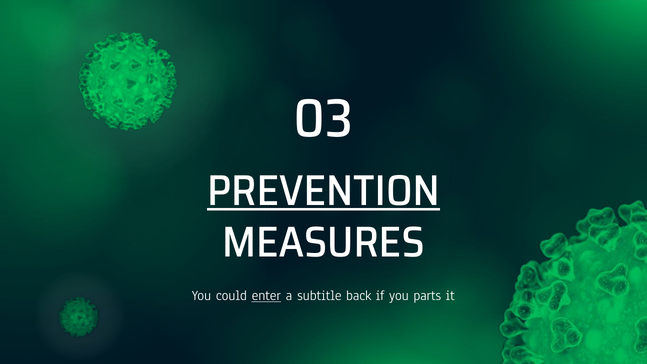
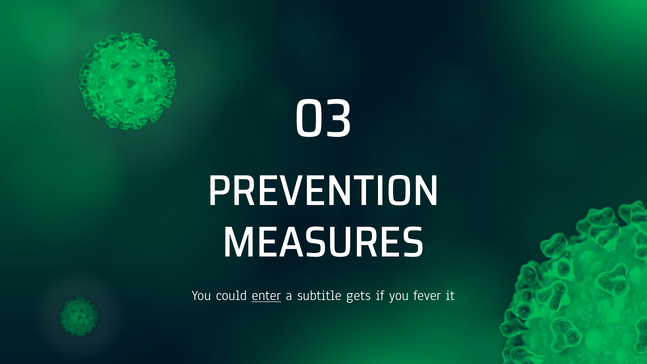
PREVENTION underline: present -> none (323, 191)
back: back -> gets (359, 295)
parts: parts -> fever (427, 295)
